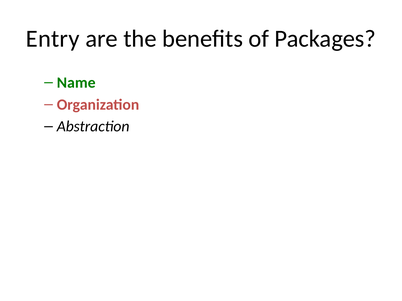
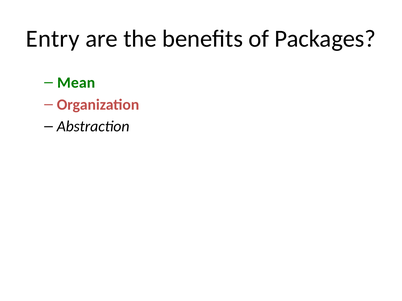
Name: Name -> Mean (76, 83)
